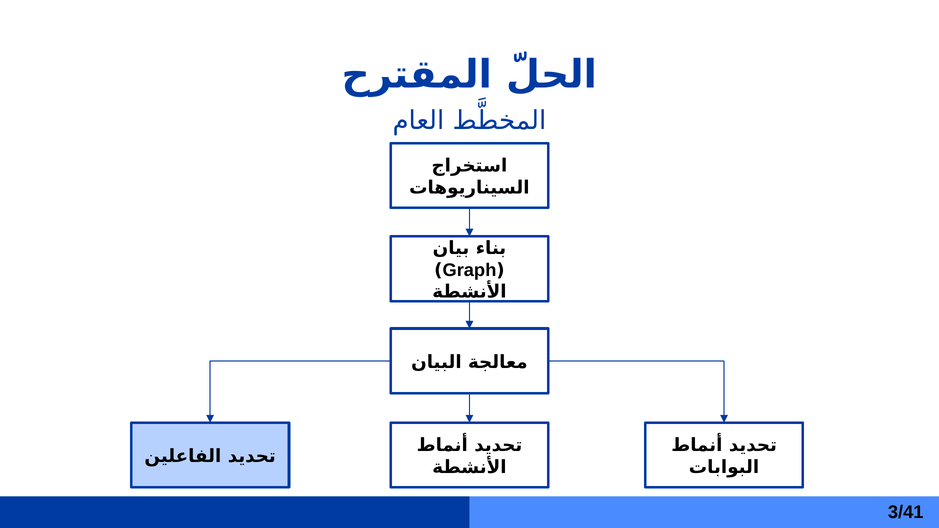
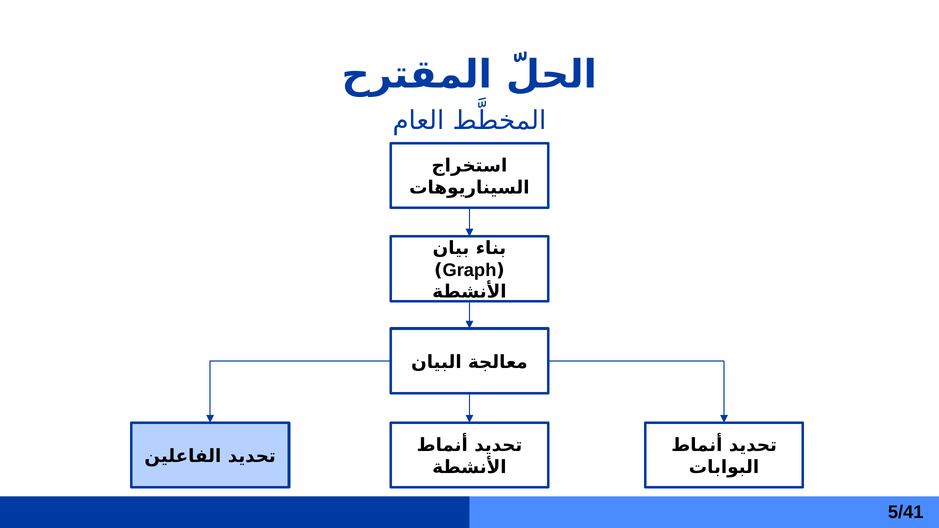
3/41: 3/41 -> 5/41 (906, 512)
